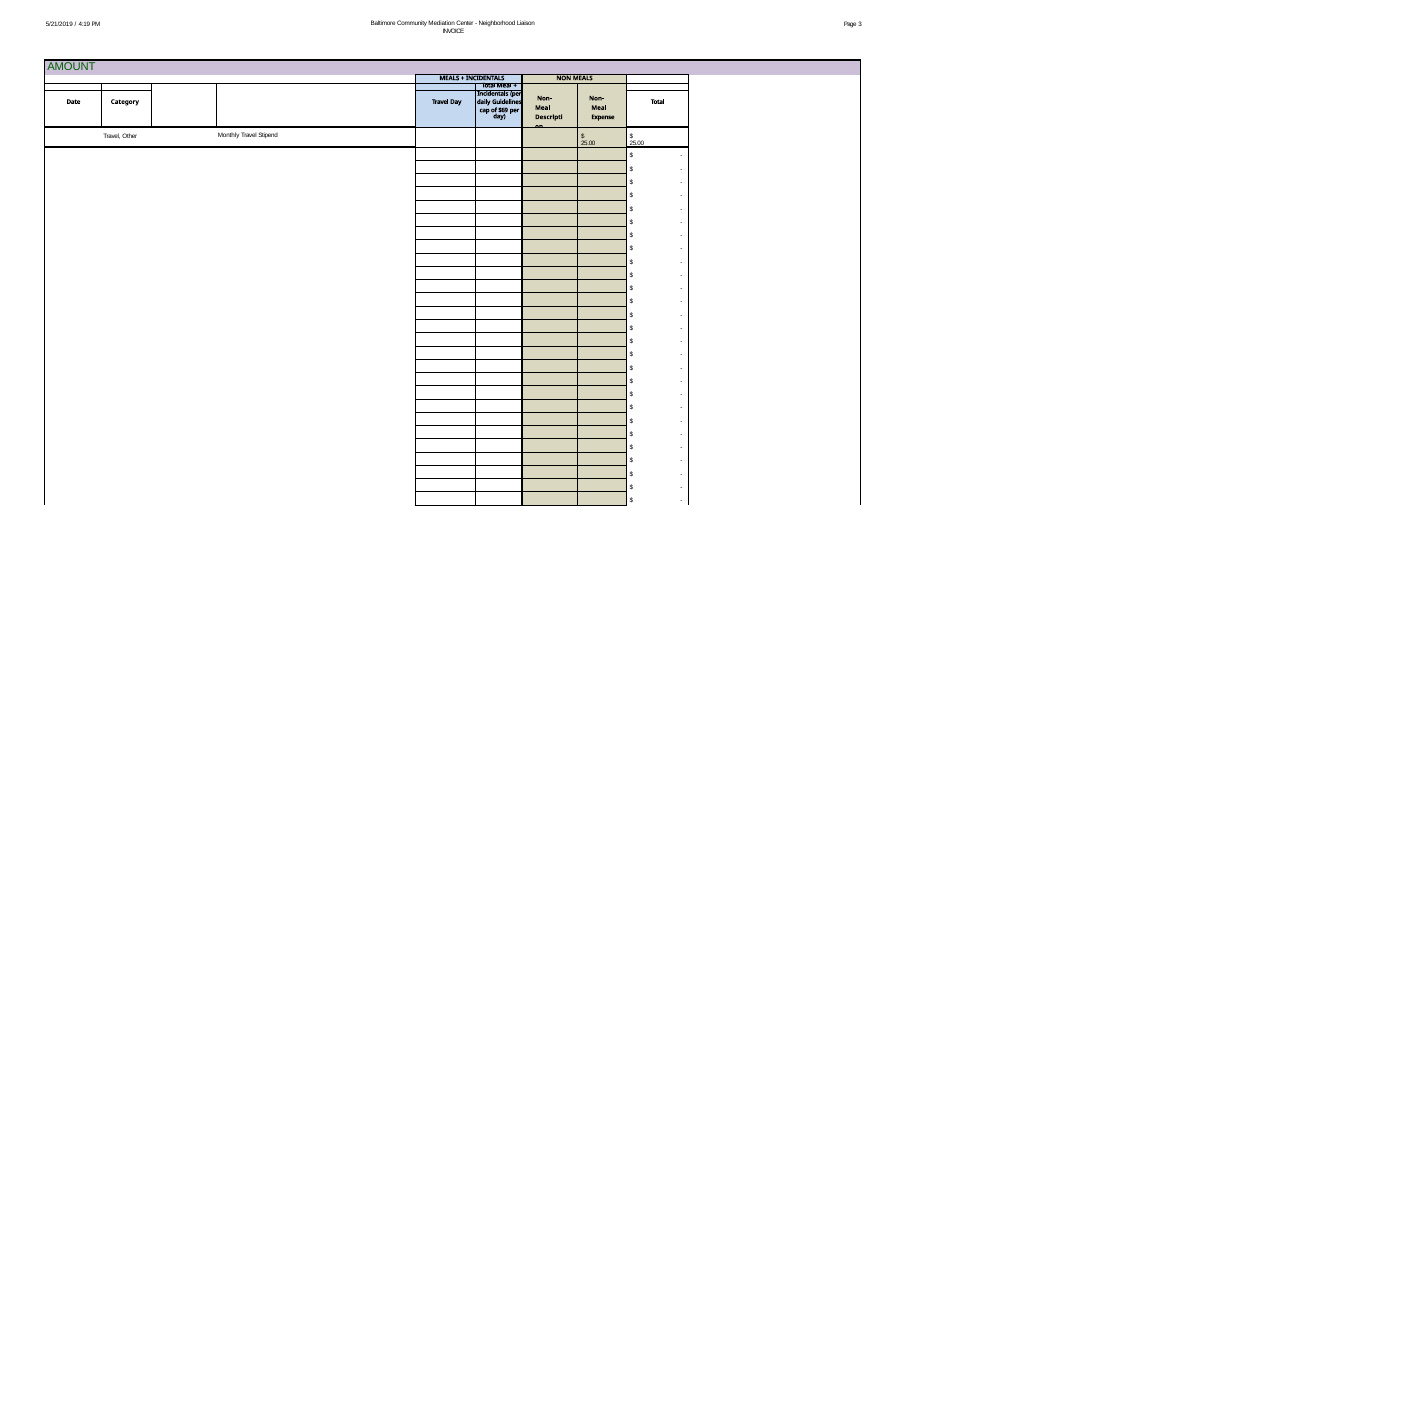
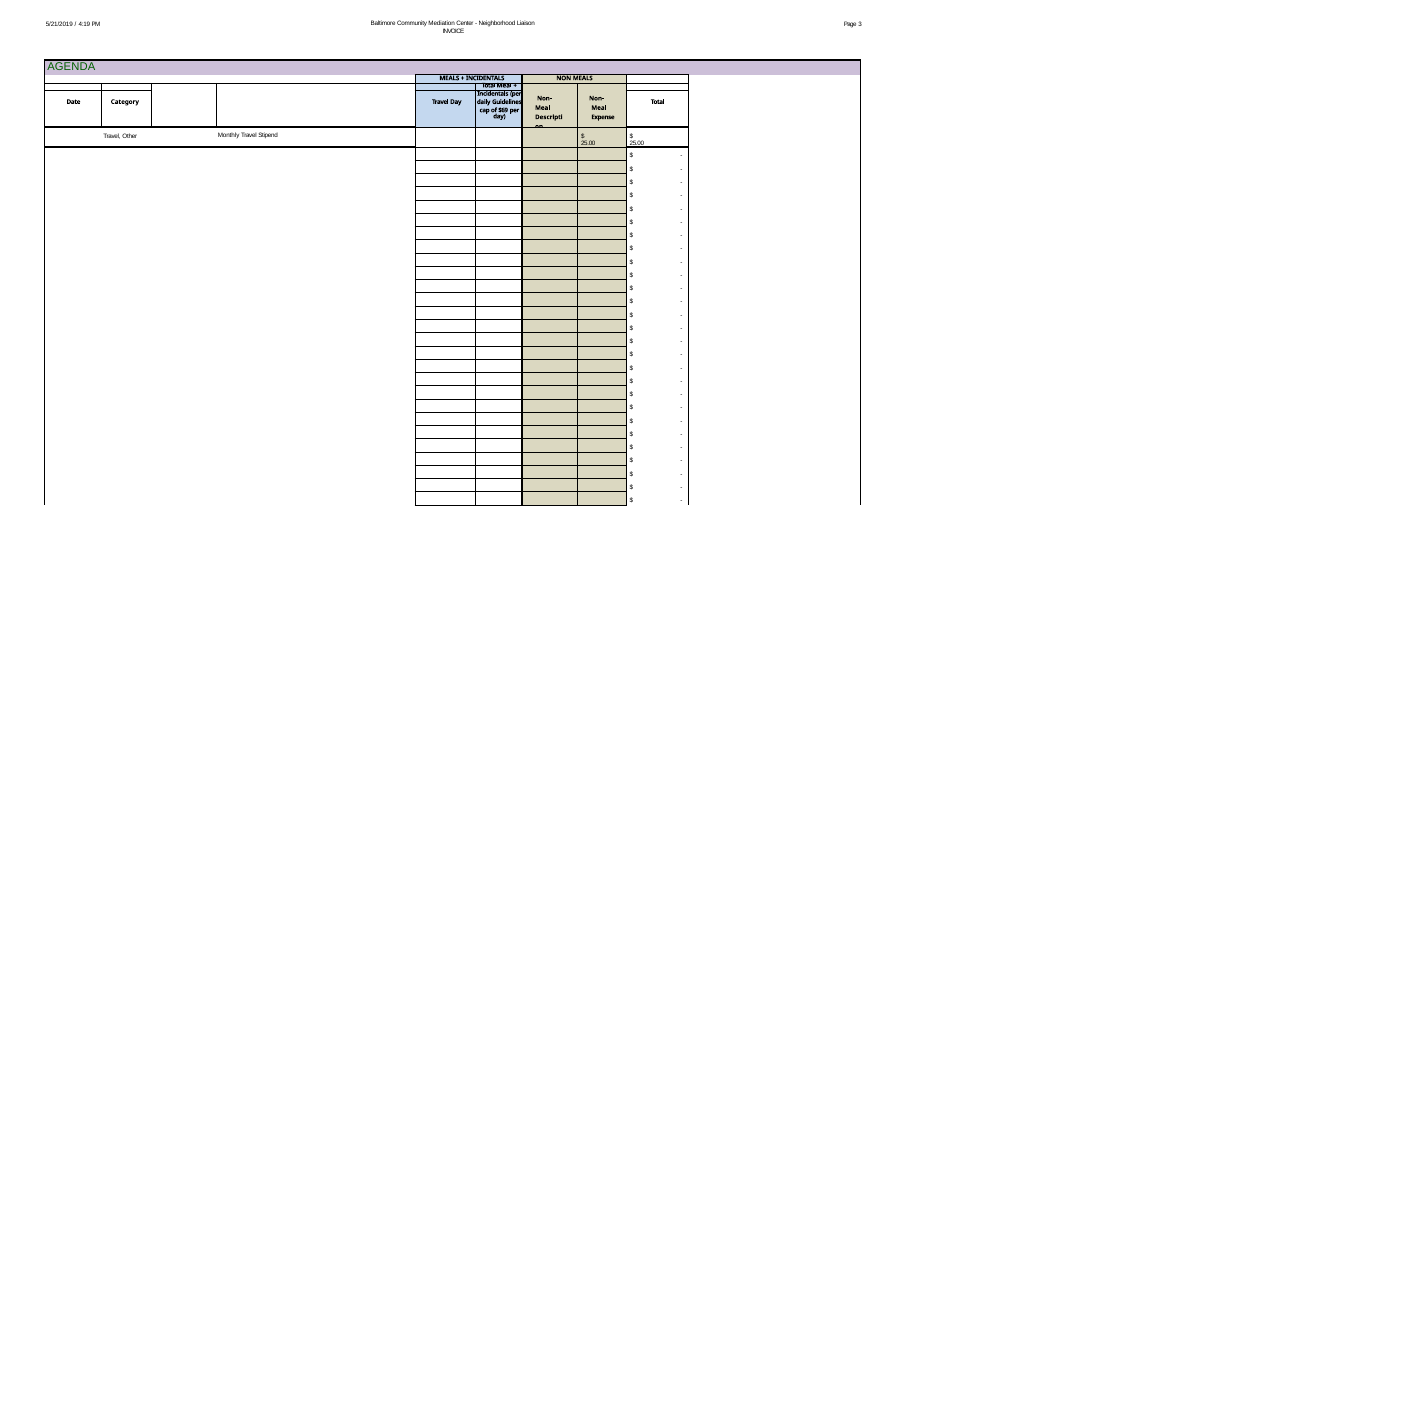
AMOUNT: AMOUNT -> AGENDA (71, 67)
